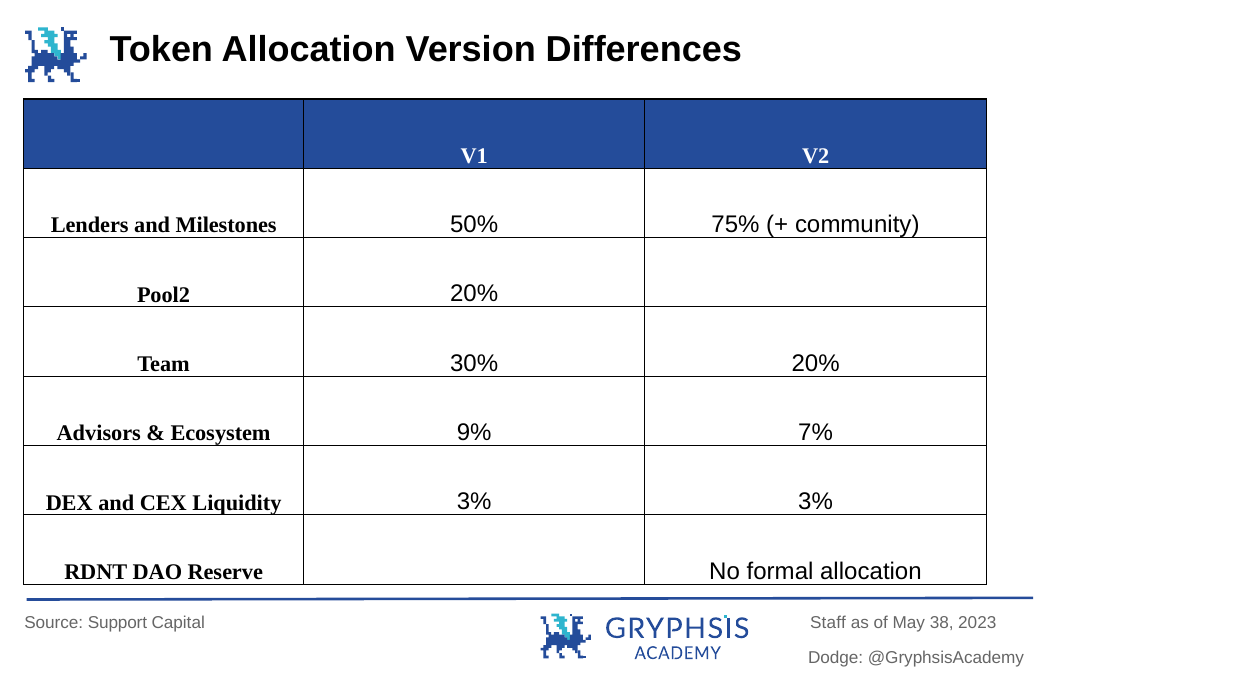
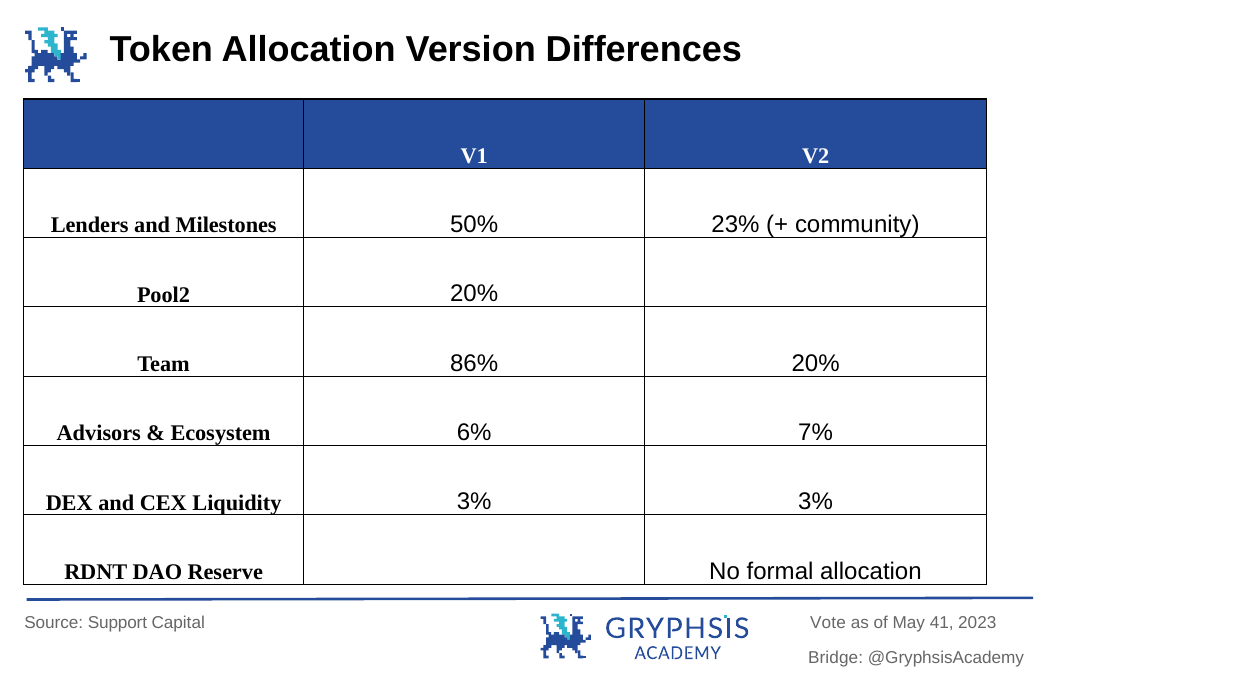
75%: 75% -> 23% (736, 225)
30%: 30% -> 86% (474, 363)
9%: 9% -> 6% (474, 433)
Staff: Staff -> Vote (828, 623)
38: 38 -> 41 (942, 623)
Dodge: Dodge -> Bridge (836, 659)
